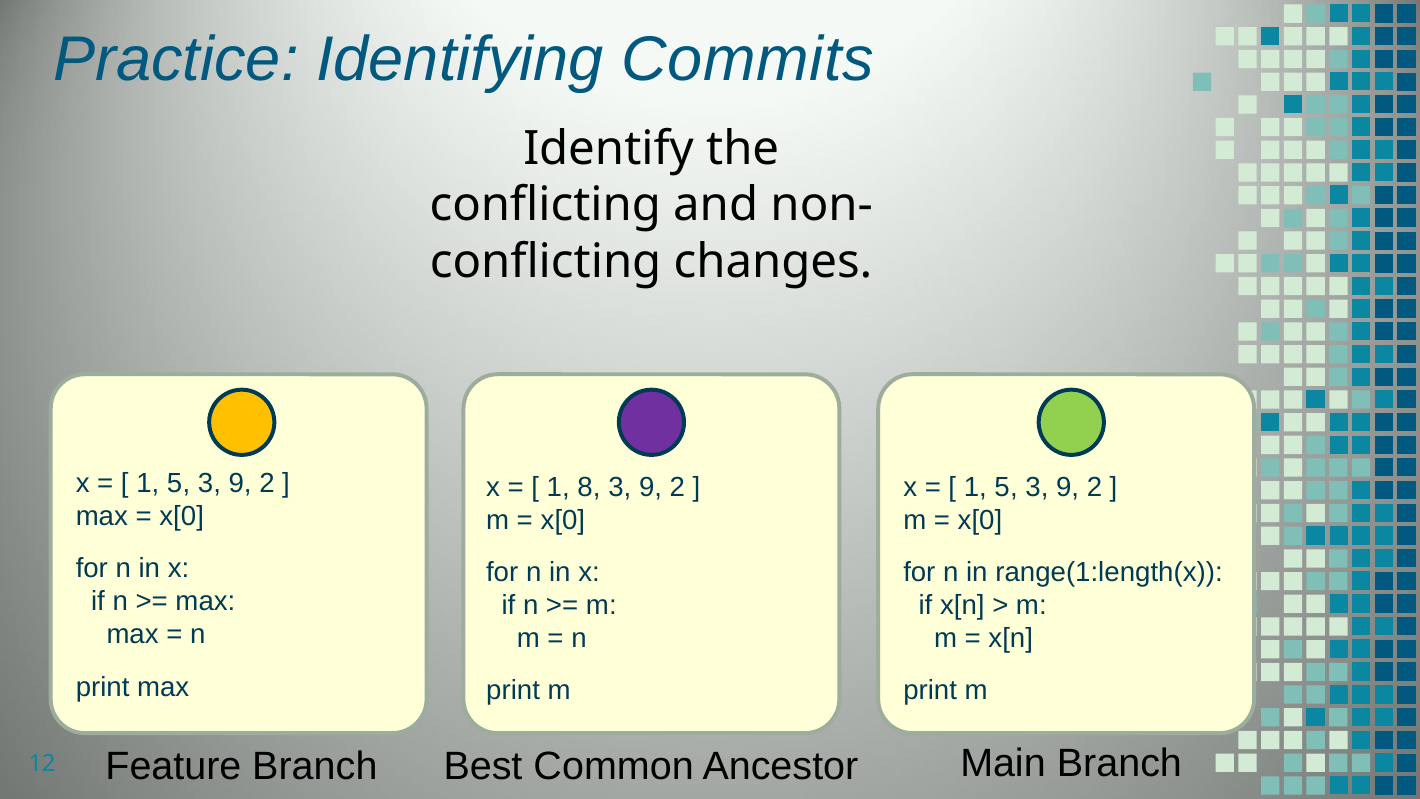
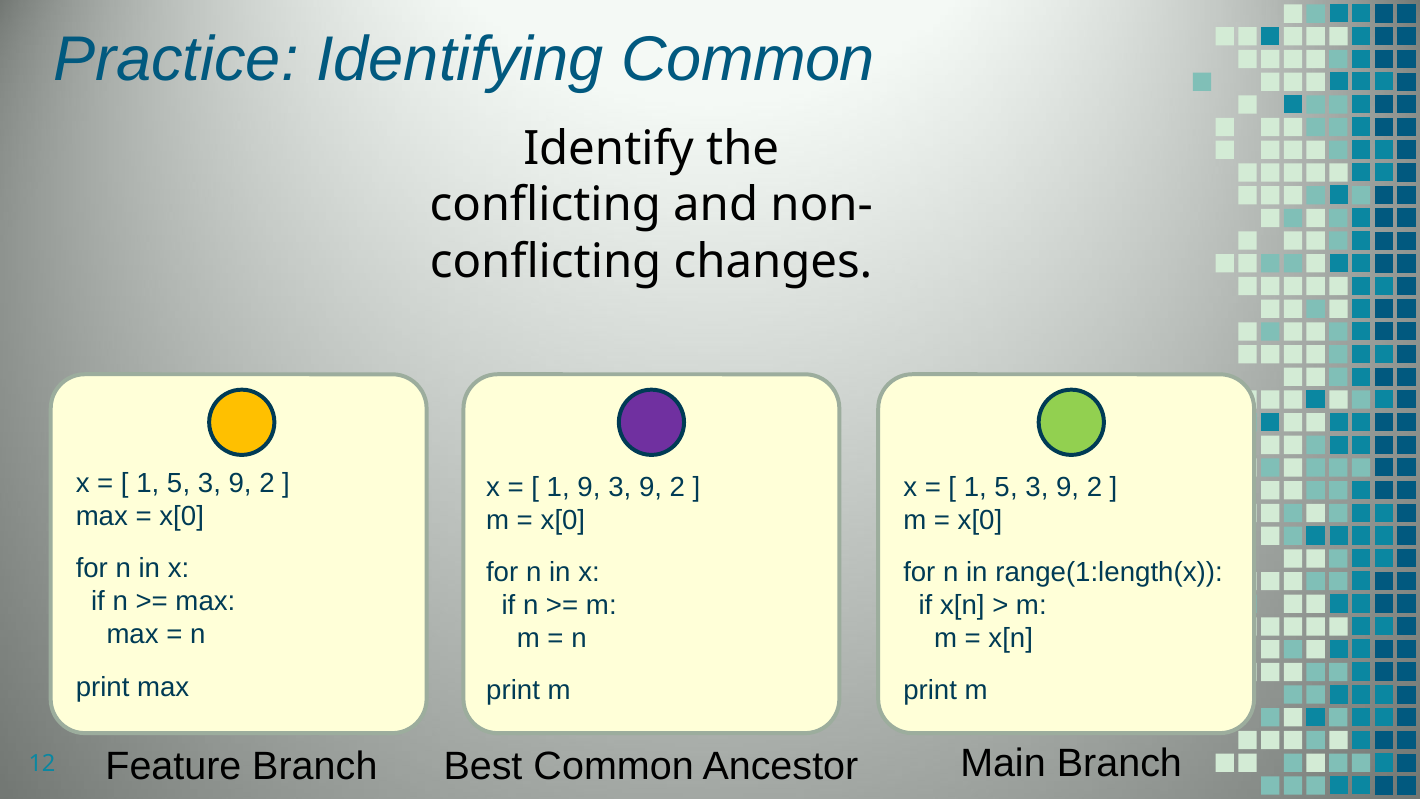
Identifying Commits: Commits -> Common (748, 59)
1 8: 8 -> 9 (589, 487)
